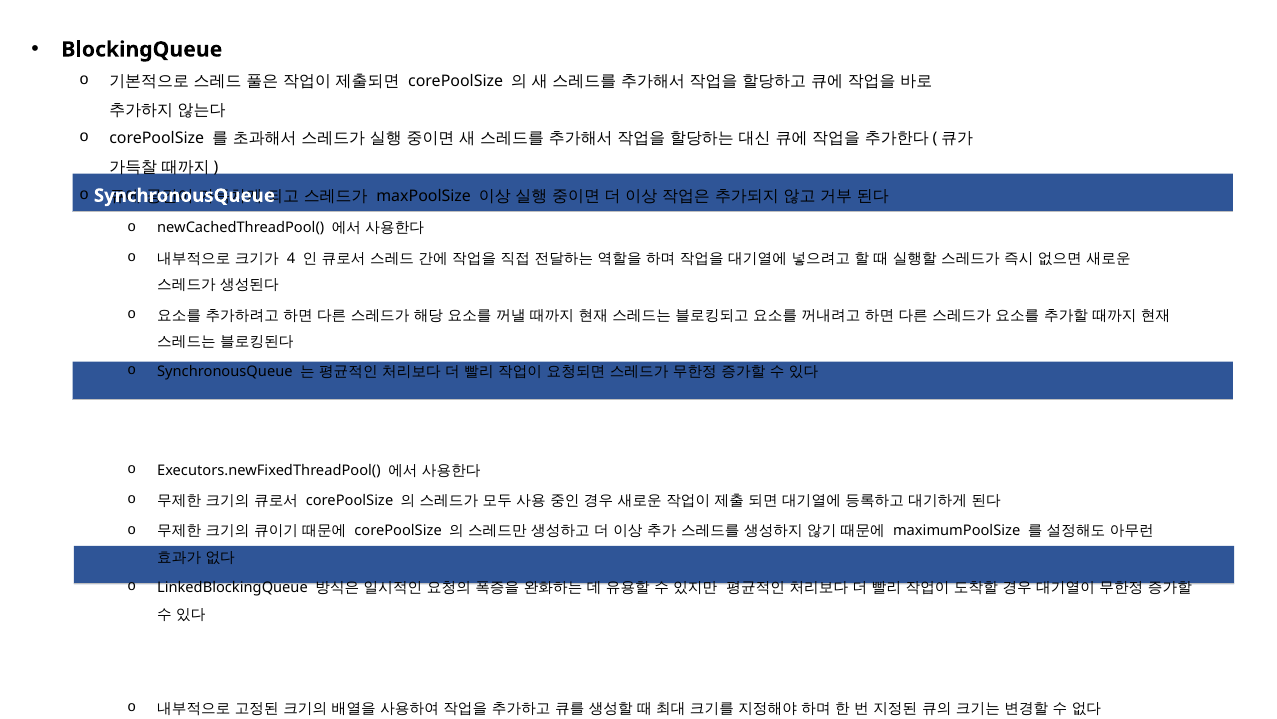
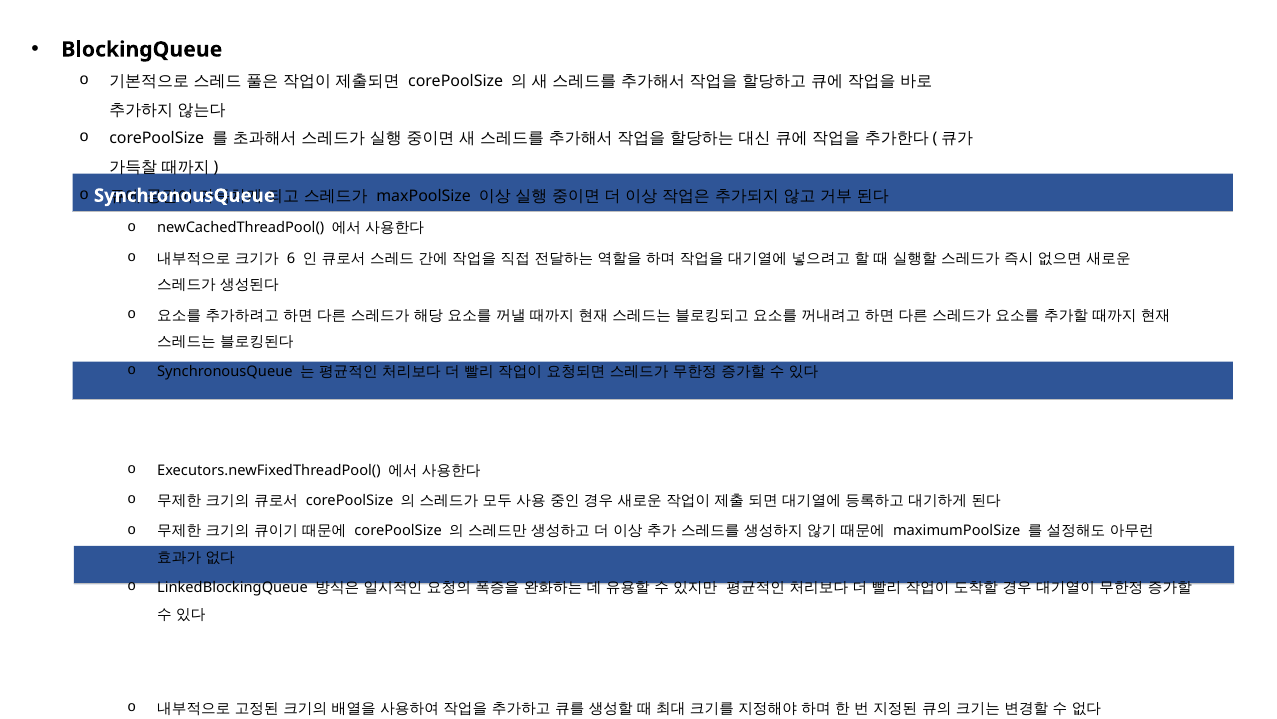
4: 4 -> 6 (291, 258)
